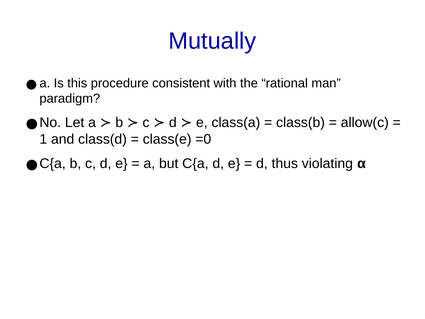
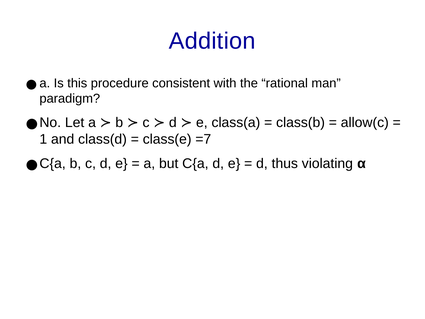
Mutually: Mutually -> Addition (212, 41)
=0: =0 -> =7 (203, 139)
